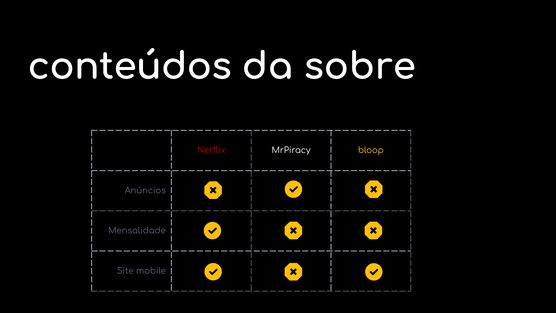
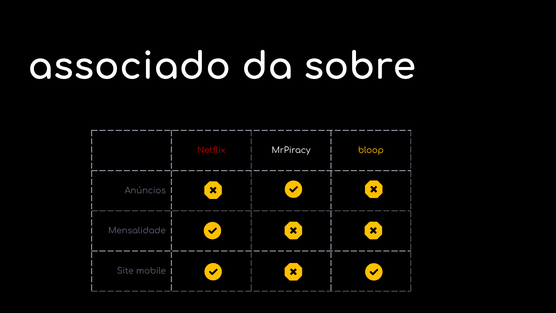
conteúdos: conteúdos -> associado (129, 67)
